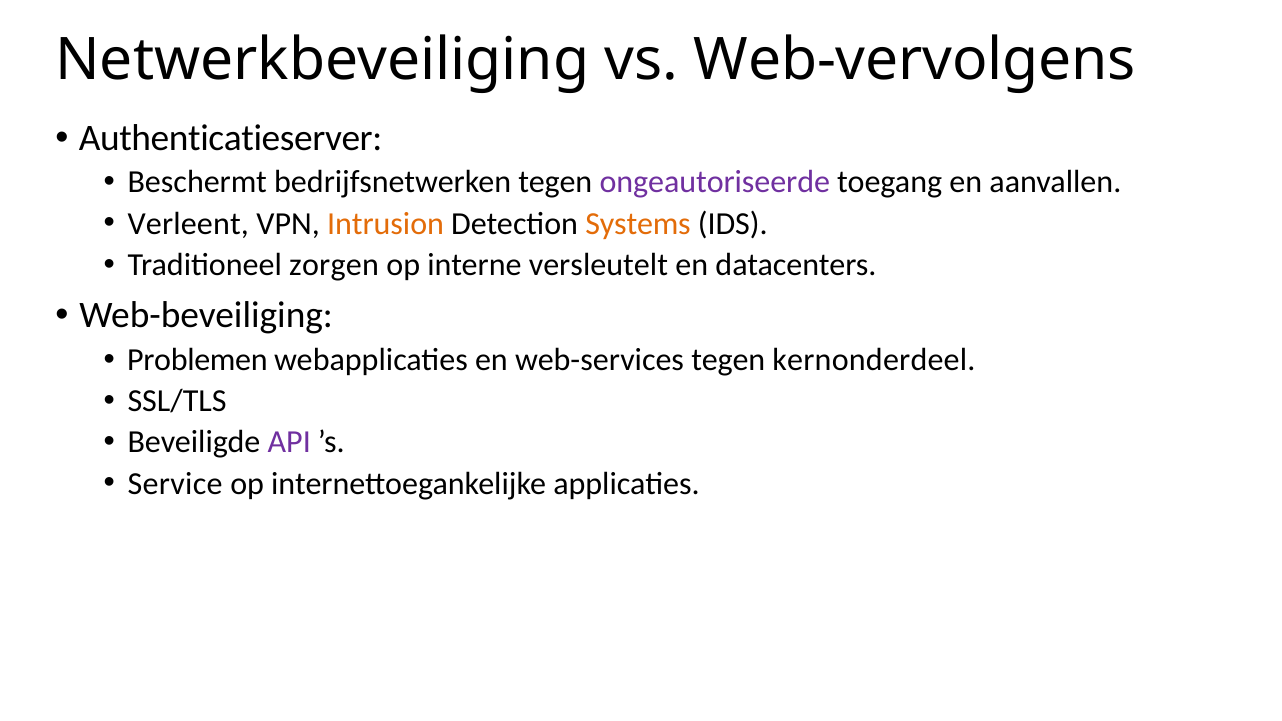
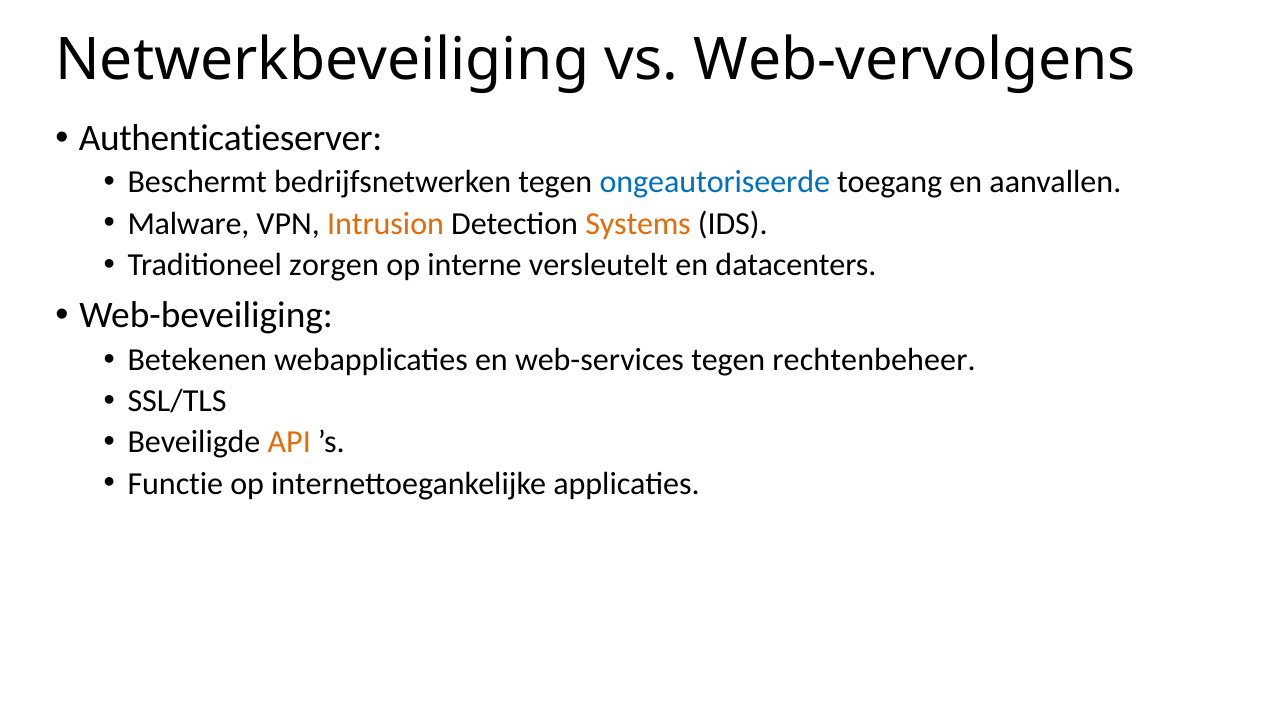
ongeautoriseerde colour: purple -> blue (715, 182)
Verleent: Verleent -> Malware (188, 224)
Problemen: Problemen -> Betekenen (197, 360)
kernonderdeel: kernonderdeel -> rechtenbeheer (874, 360)
API colour: purple -> orange (289, 442)
Service: Service -> Functie (175, 484)
